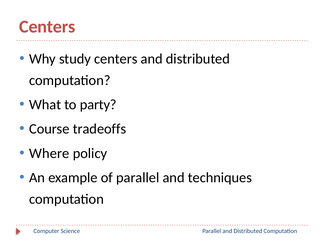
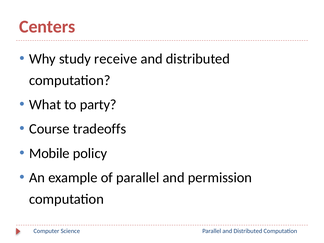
study centers: centers -> receive (116, 59)
Where: Where -> Mobile (49, 153)
techniques: techniques -> permission (220, 178)
